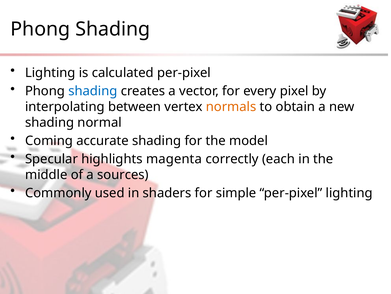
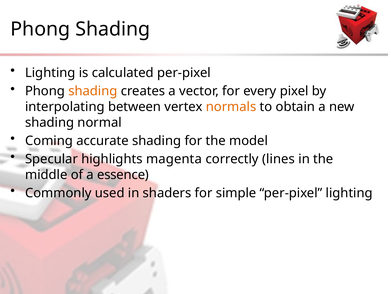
shading colour: blue -> orange (93, 91)
each: each -> lines (278, 159)
sources: sources -> essence (123, 174)
